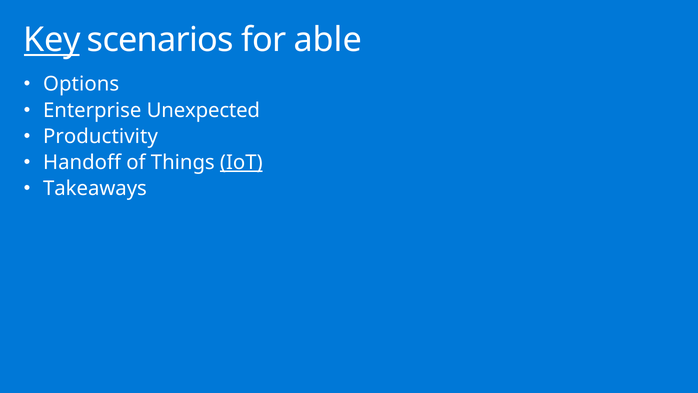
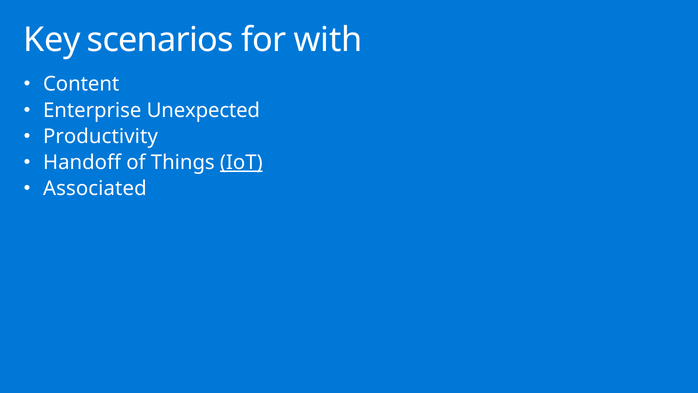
Key underline: present -> none (52, 40)
able: able -> with (328, 40)
Options: Options -> Content (81, 84)
Takeaways: Takeaways -> Associated (95, 188)
